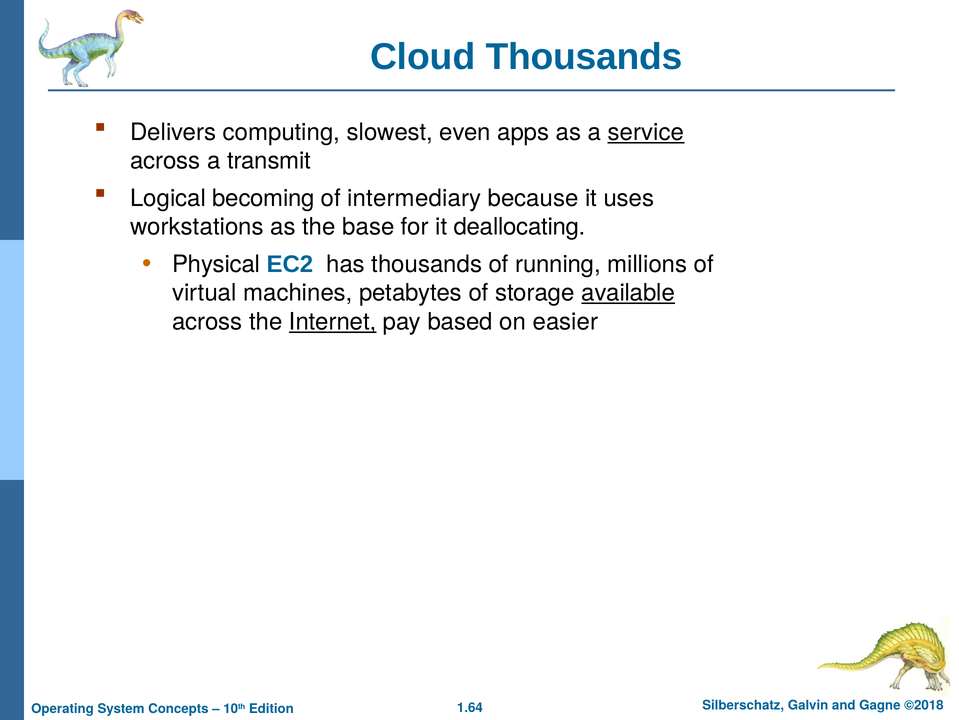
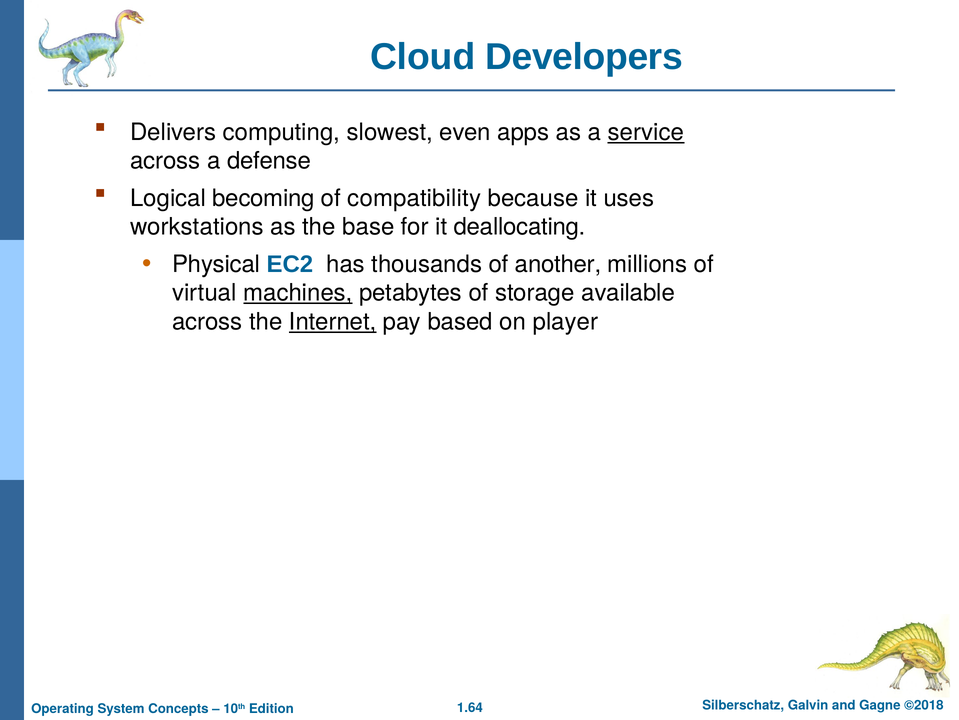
Cloud Thousands: Thousands -> Developers (584, 57)
transmit: transmit -> defense (269, 161)
intermediary: intermediary -> compatibility (414, 198)
running: running -> another (558, 264)
machines underline: none -> present (298, 293)
available underline: present -> none (628, 293)
easier: easier -> player (565, 321)
